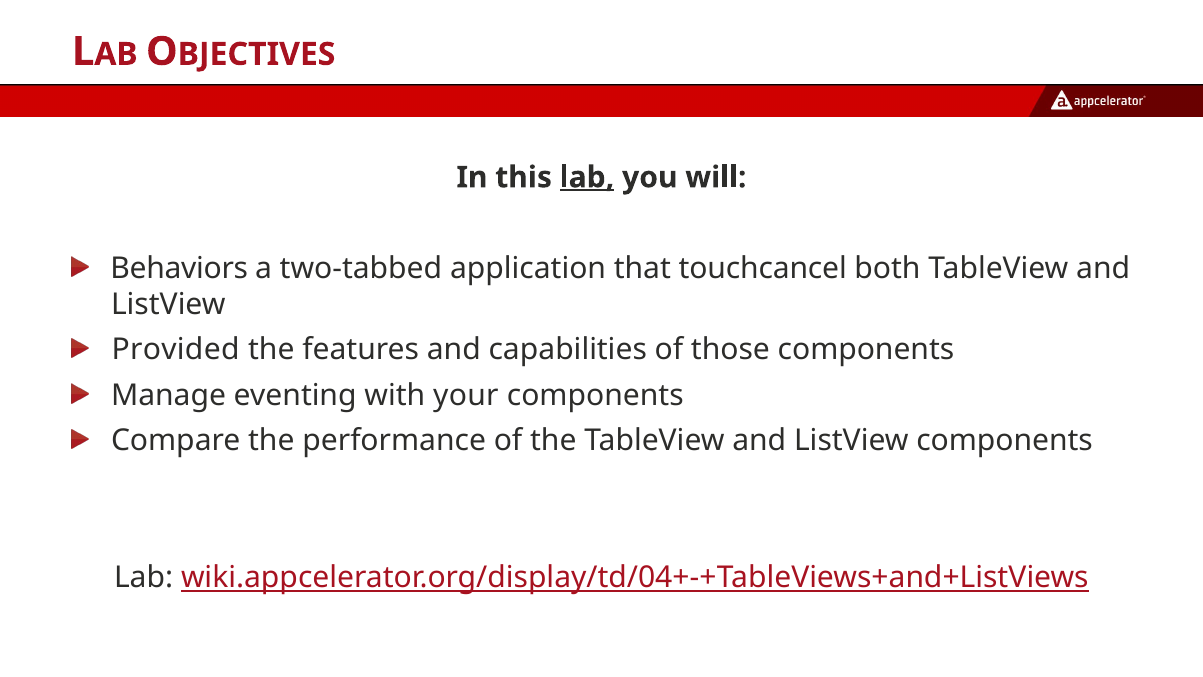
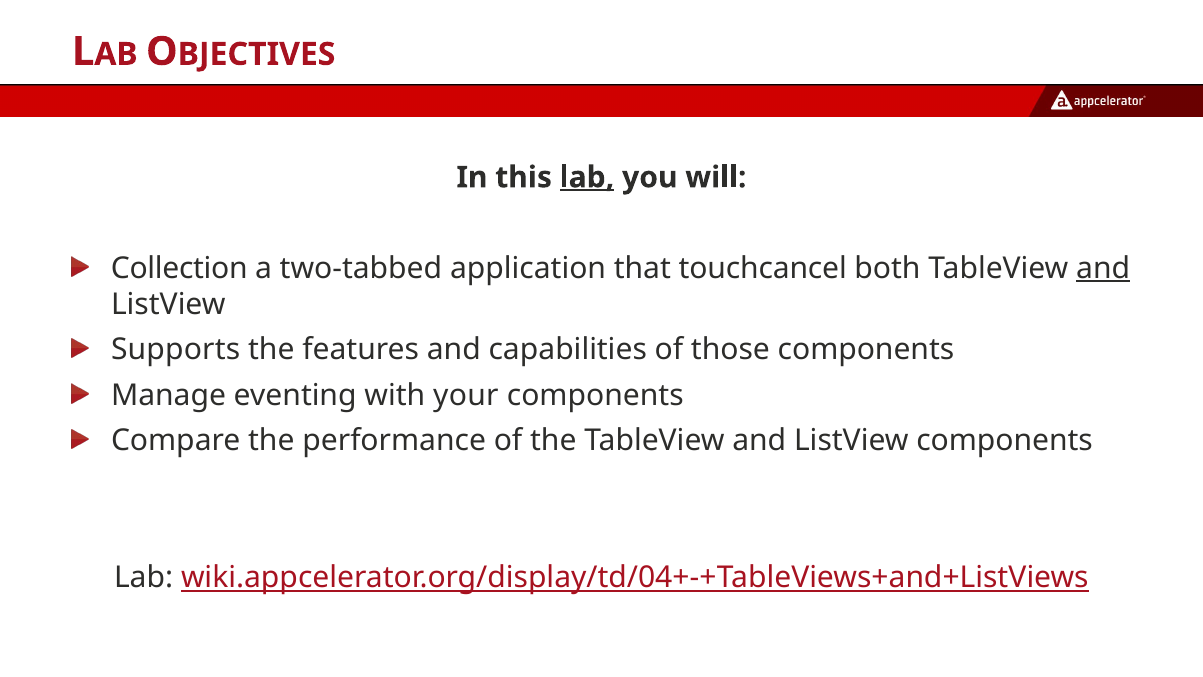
Behaviors: Behaviors -> Collection (179, 268)
and underline: none -> present (1103, 268)
Provided: Provided -> Supports (176, 350)
